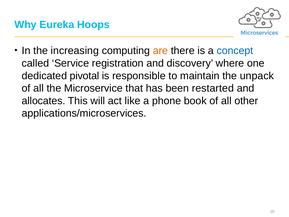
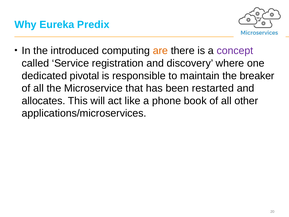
Hoops: Hoops -> Predix (93, 25)
increasing: increasing -> introduced (75, 51)
concept colour: blue -> purple (235, 51)
unpack: unpack -> breaker (257, 76)
